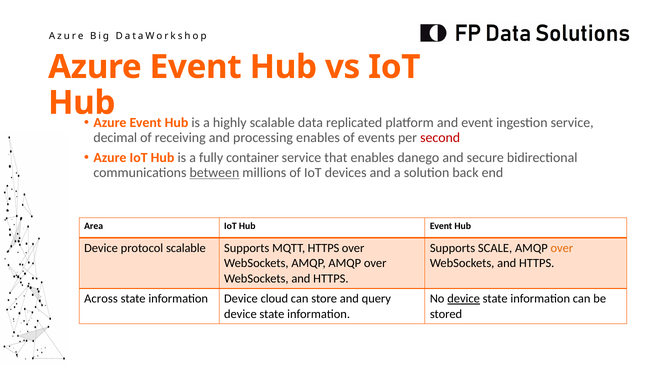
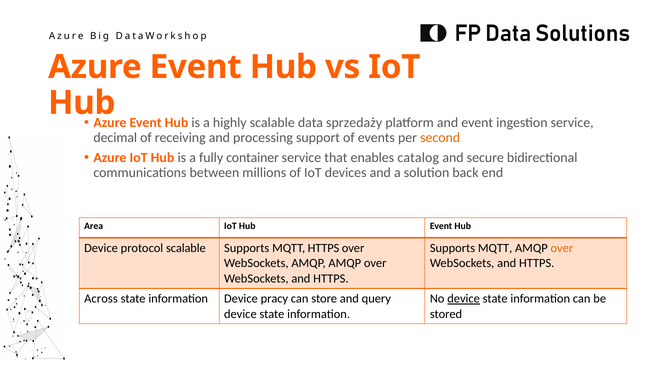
replicated: replicated -> sprzedaży (354, 123)
processing enables: enables -> support (318, 138)
second colour: red -> orange (440, 138)
danego: danego -> catalog (418, 158)
between underline: present -> none (214, 173)
SCALE: SCALE -> MQTT (495, 248)
cloud: cloud -> pracy (274, 299)
